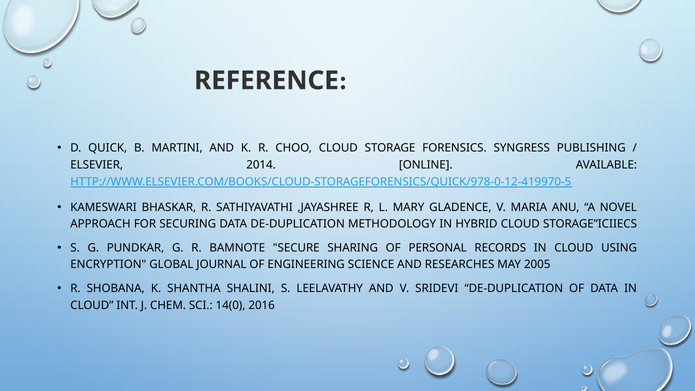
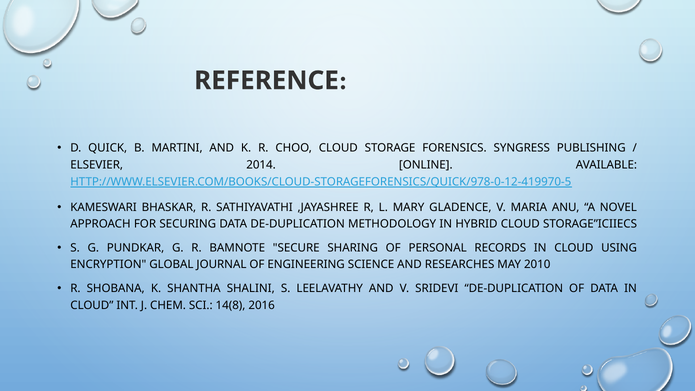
2005: 2005 -> 2010 (537, 265)
14(0: 14(0 -> 14(8 (231, 305)
